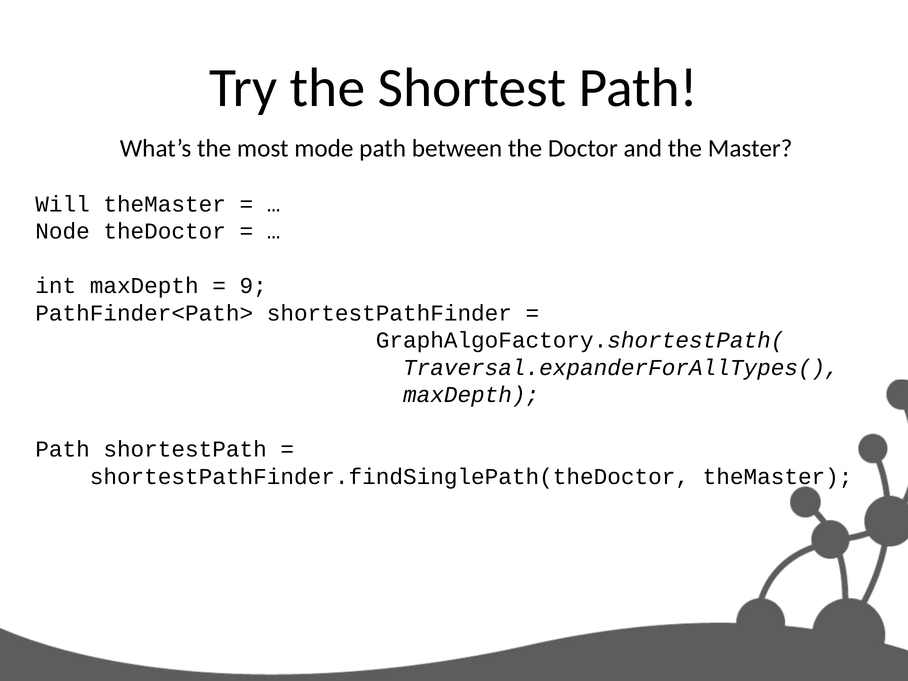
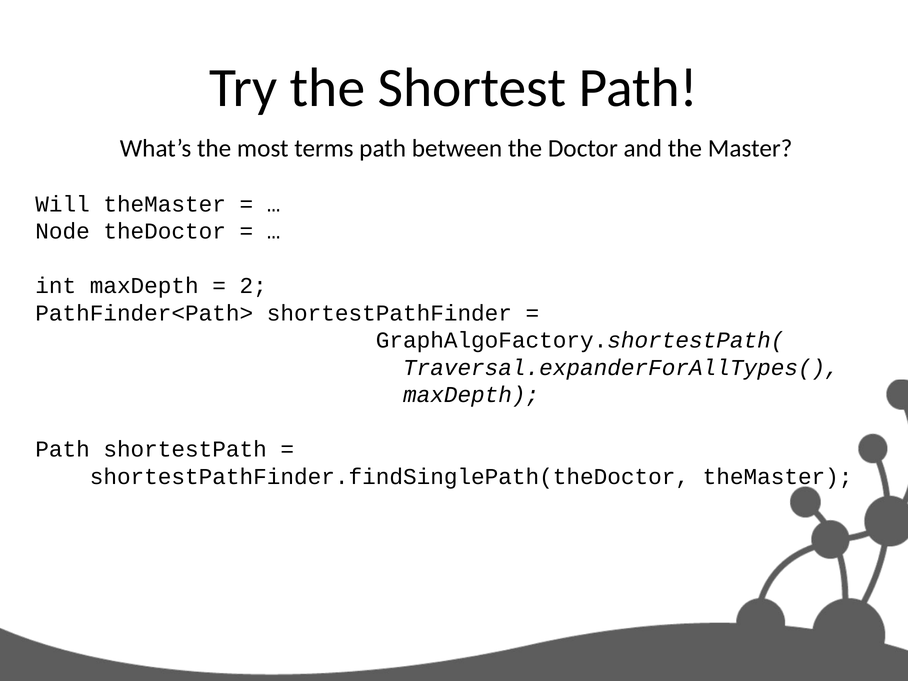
mode: mode -> terms (324, 148)
9: 9 -> 2 (253, 286)
